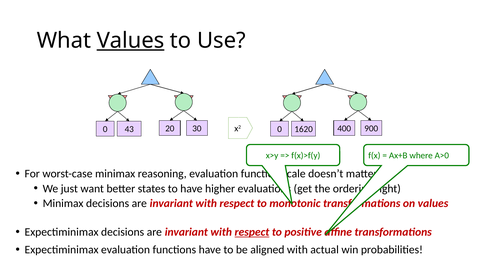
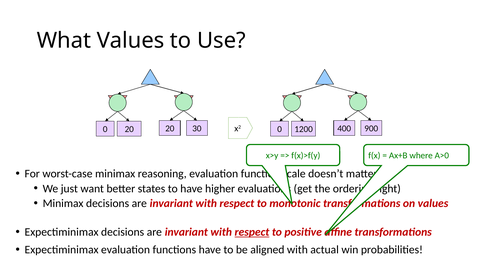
Values underline: present -> none (131, 40)
0 43: 43 -> 20 (129, 129)
1620: 1620 -> 1200 (304, 129)
